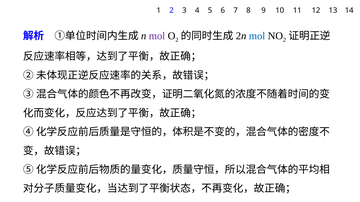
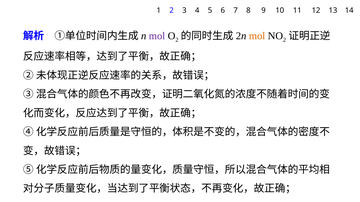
mol colour: blue -> orange (257, 36)
